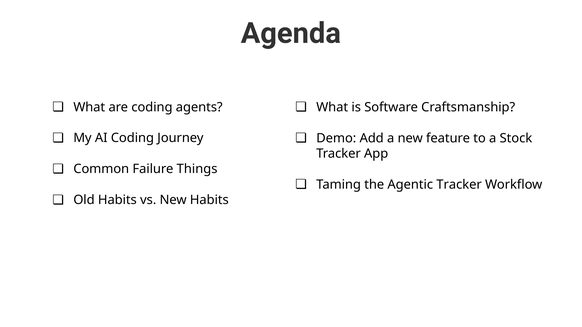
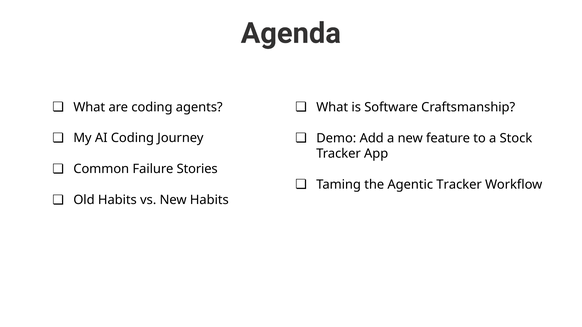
Things: Things -> Stories (197, 169)
